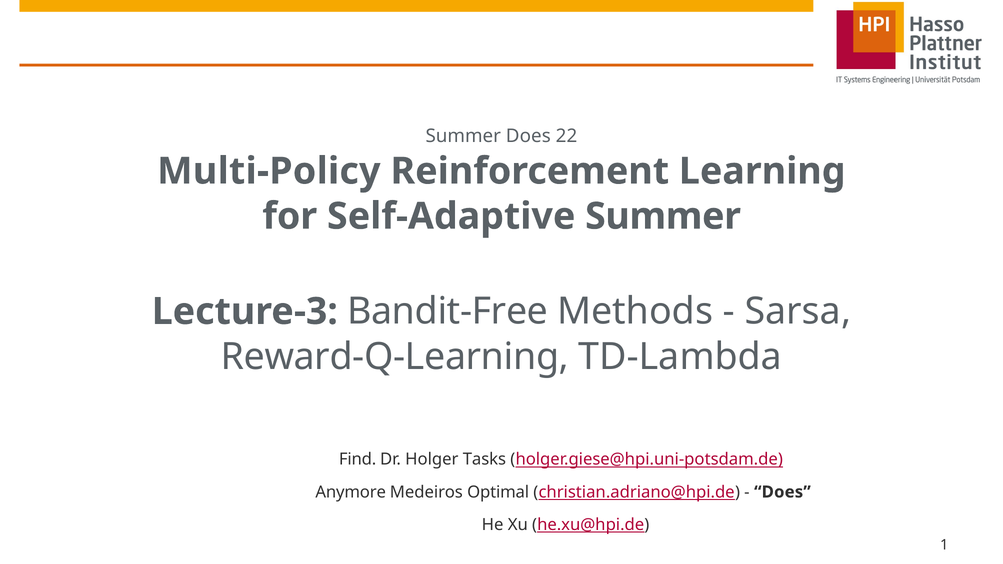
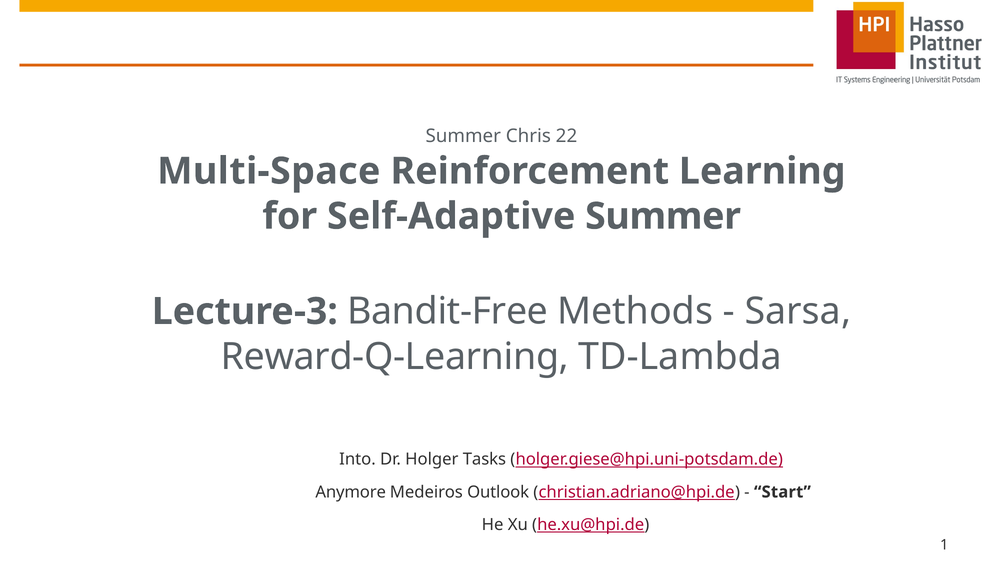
Summer Does: Does -> Chris (528, 136)
Multi-Policy: Multi-Policy -> Multi-Space (269, 171)
Find: Find -> Into (358, 460)
Optimal: Optimal -> Outlook (498, 492)
Does: Does -> Start (782, 492)
